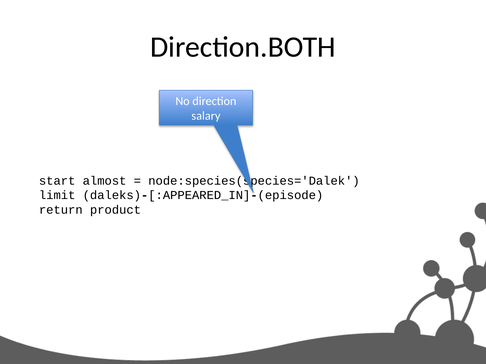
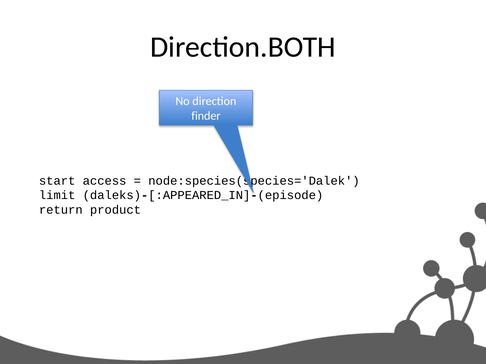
salary: salary -> finder (206, 116)
almost: almost -> access (105, 181)
